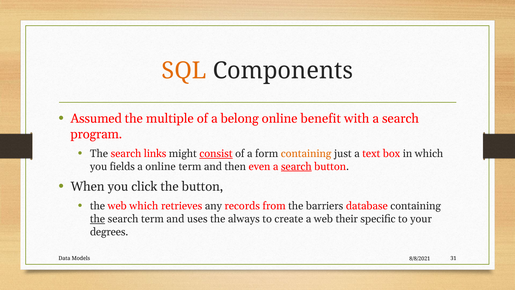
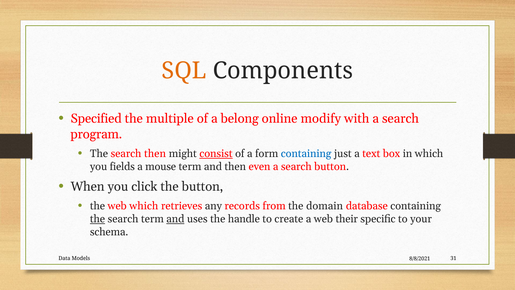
Assumed: Assumed -> Specified (96, 119)
benefit: benefit -> modify (321, 119)
search links: links -> then (155, 153)
containing colour: orange -> blue (306, 153)
a online: online -> mouse (161, 166)
search underline: present -> none (296, 166)
barriers: barriers -> domain (325, 206)
and underline: none -> present (175, 219)
always: always -> handle (244, 219)
degrees: degrees -> schema (109, 232)
